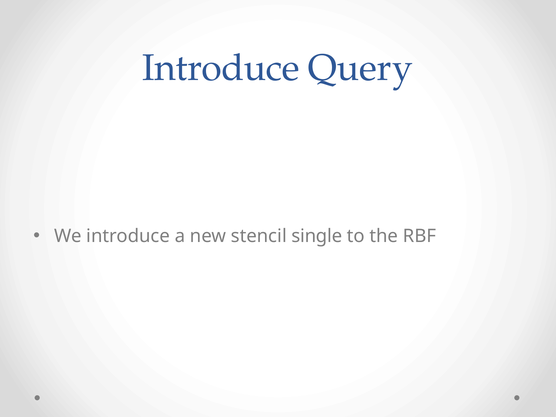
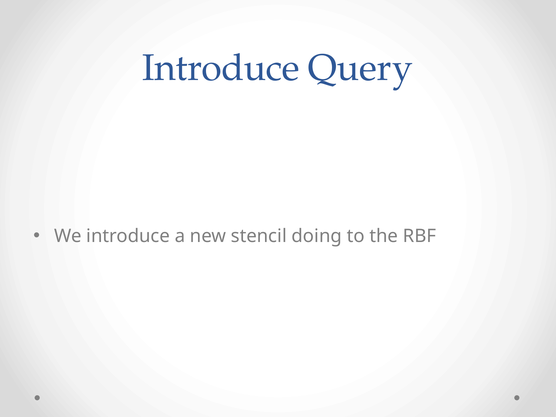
single: single -> doing (317, 236)
